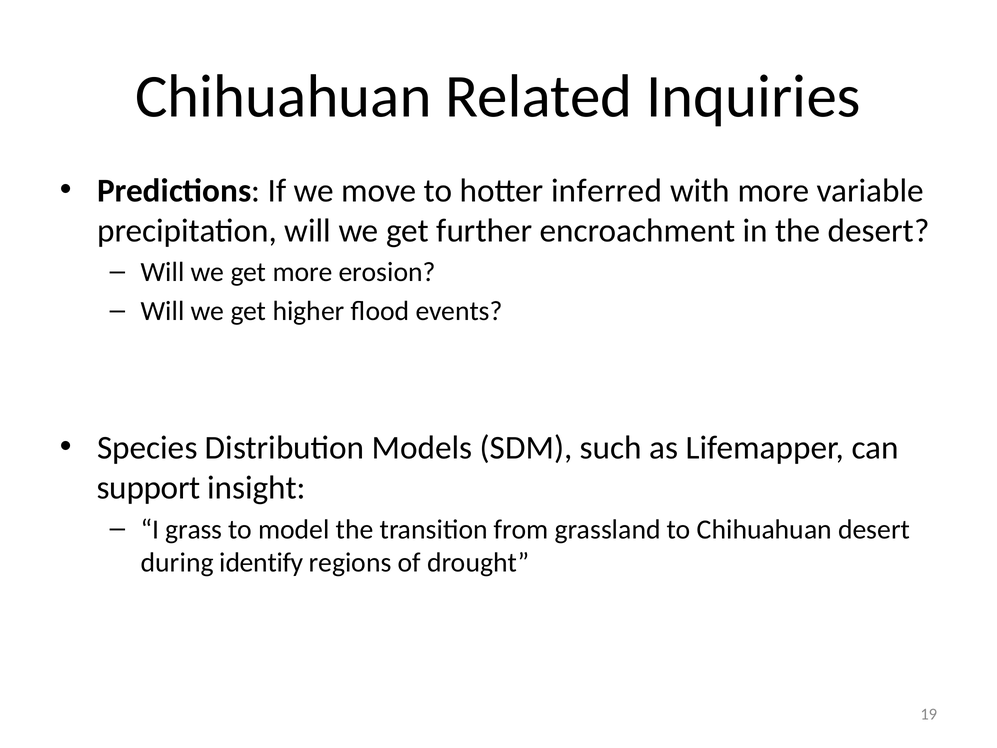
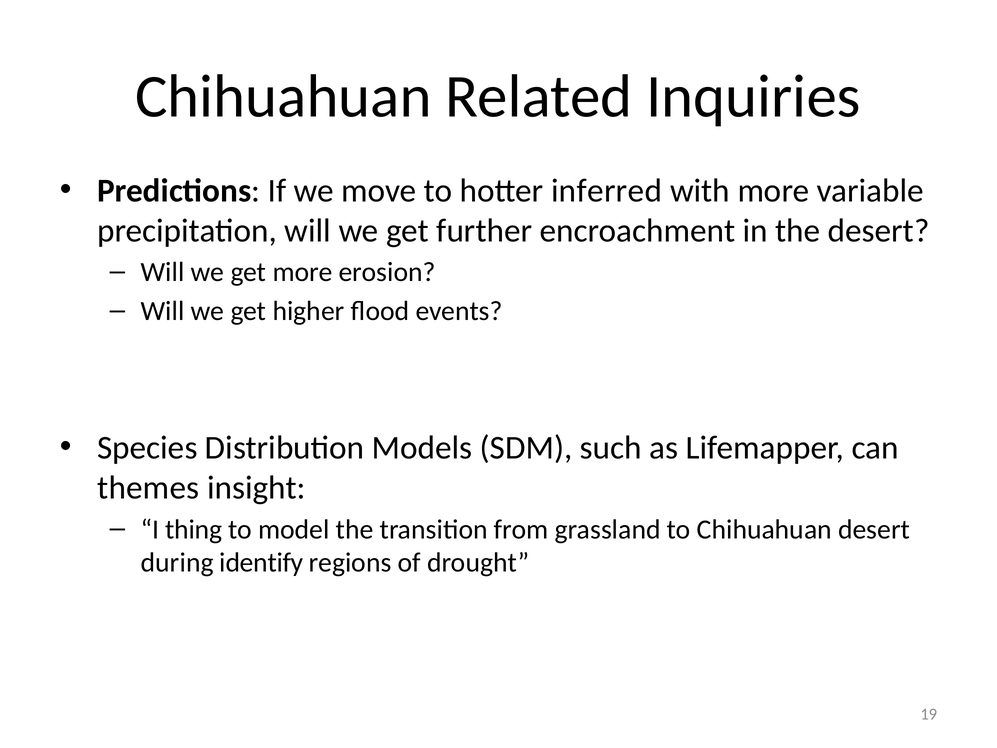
support: support -> themes (148, 488)
grass: grass -> thing (194, 529)
